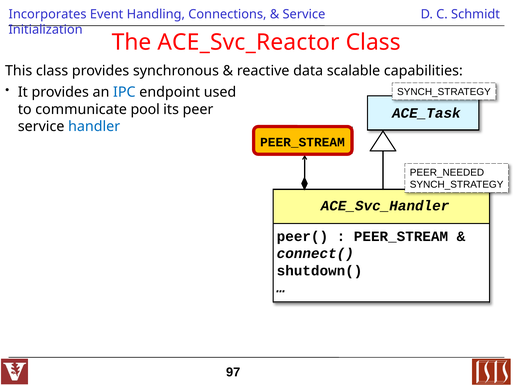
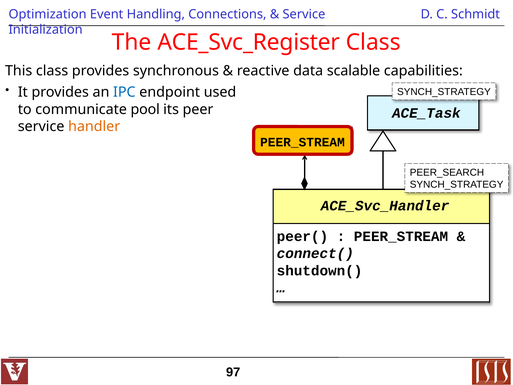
Incorporates: Incorporates -> Optimization (48, 14)
ACE_Svc_Reactor: ACE_Svc_Reactor -> ACE_Svc_Register (249, 42)
handler colour: blue -> orange (94, 126)
PEER_NEEDED: PEER_NEEDED -> PEER_SEARCH (447, 173)
